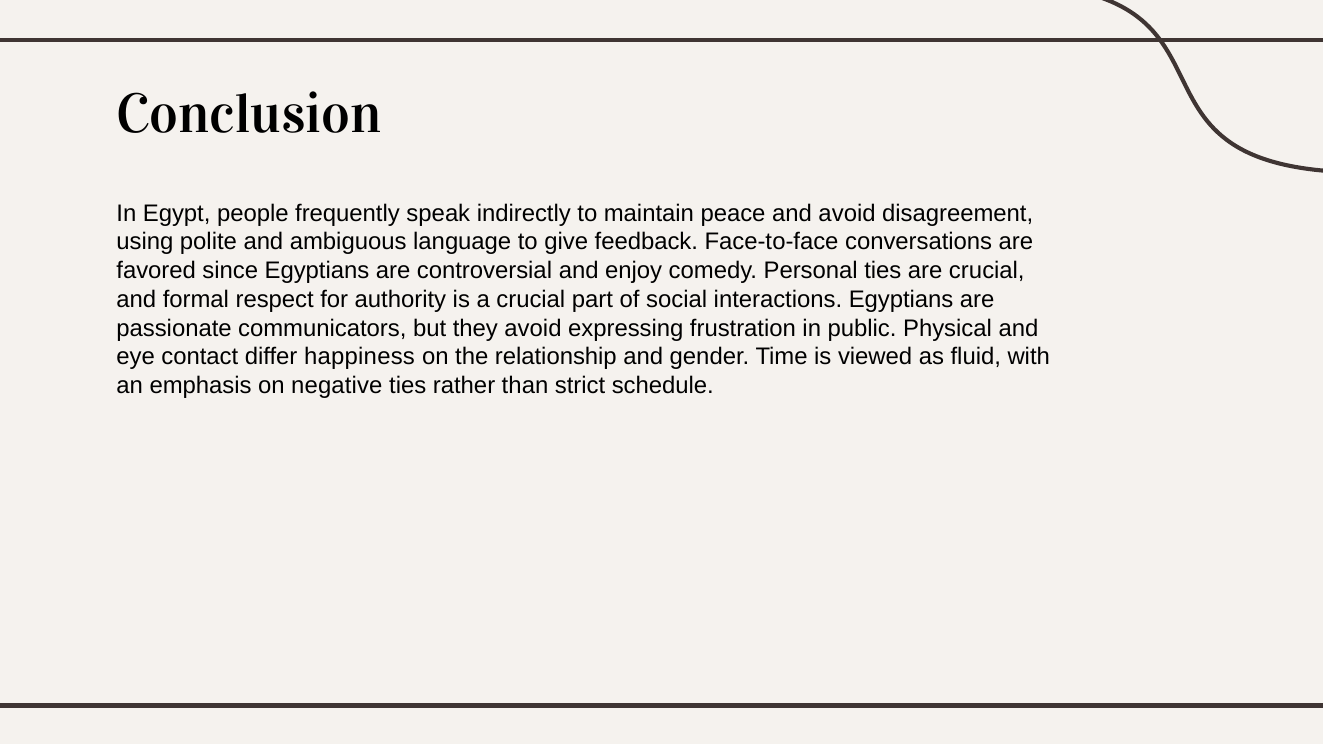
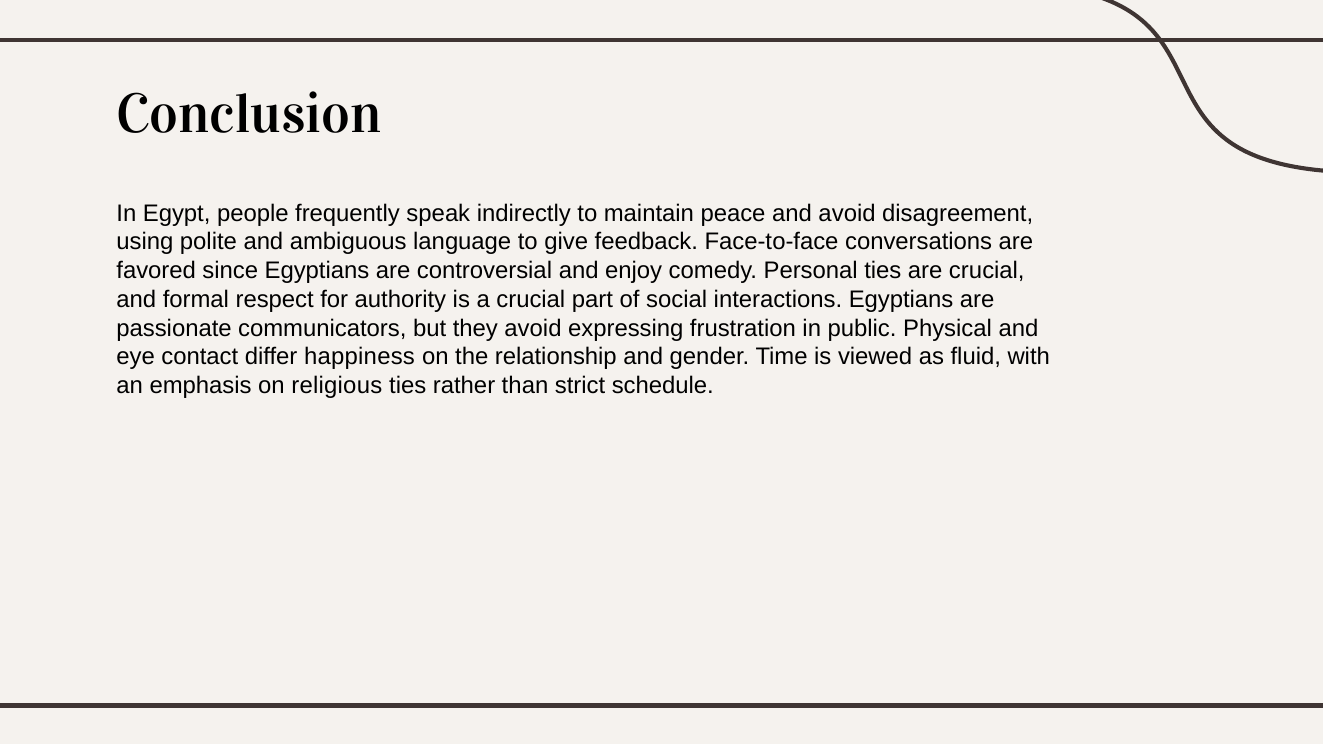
negative: negative -> religious (337, 386)
